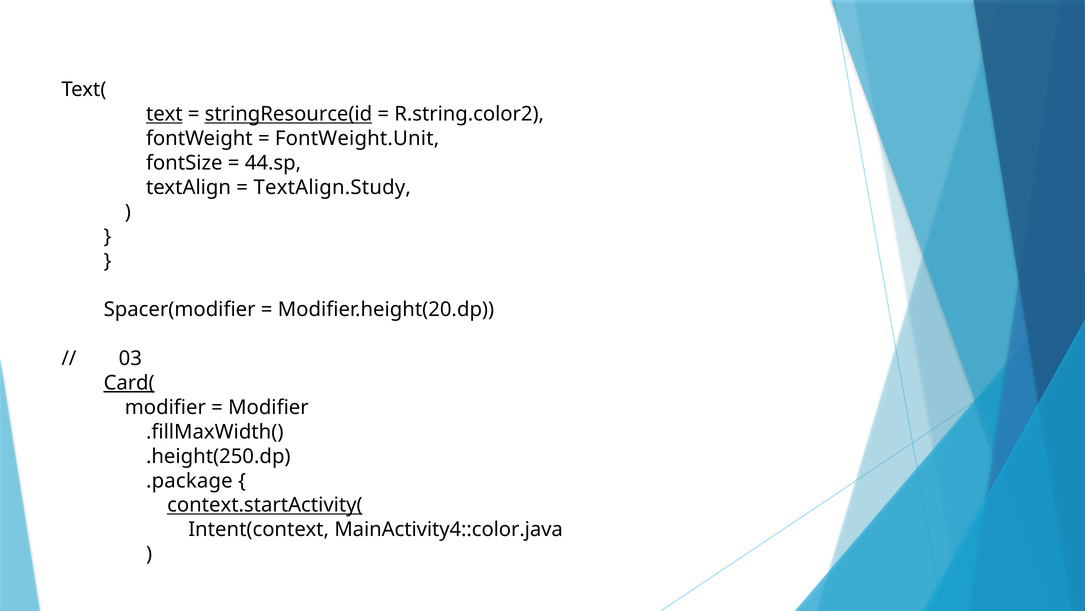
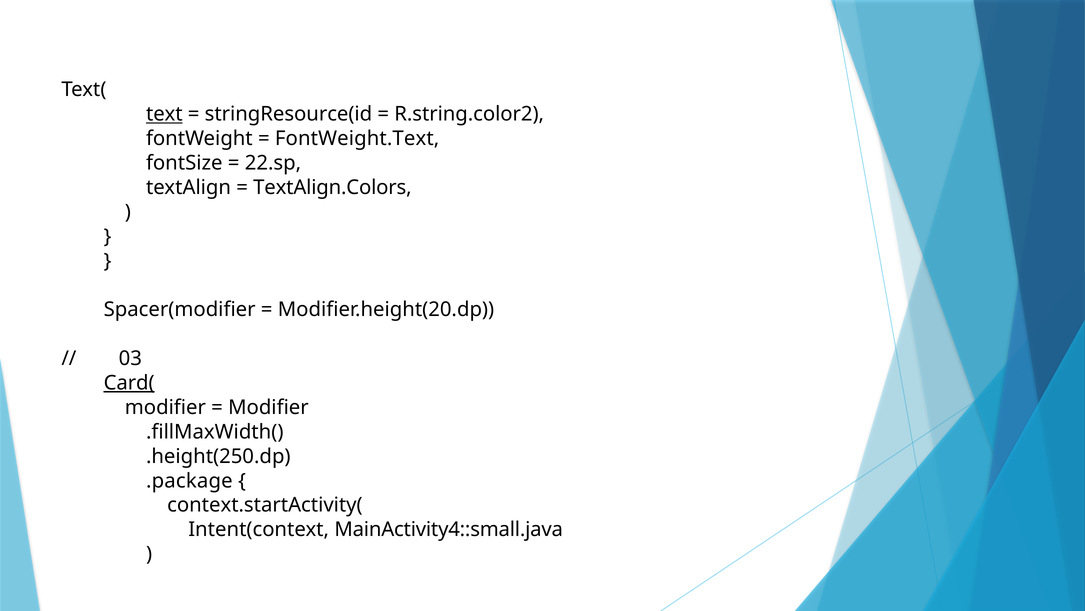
stringResource(id underline: present -> none (288, 114)
FontWeight.Unit: FontWeight.Unit -> FontWeight.Text (357, 138)
44.sp: 44.sp -> 22.sp (273, 163)
TextAlign.Study: TextAlign.Study -> TextAlign.Colors (332, 187)
context.startActivity( underline: present -> none (265, 505)
MainActivity4::color.java: MainActivity4::color.java -> MainActivity4::small.java (449, 529)
